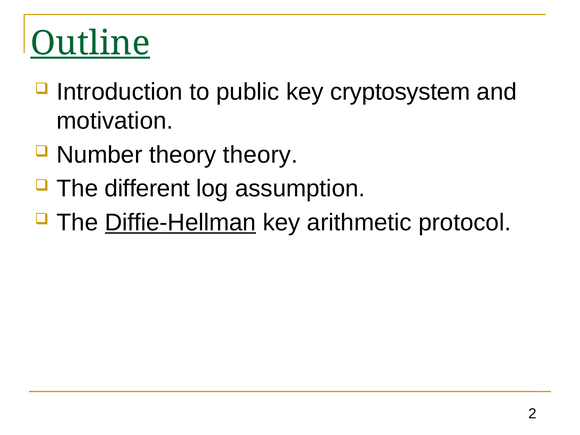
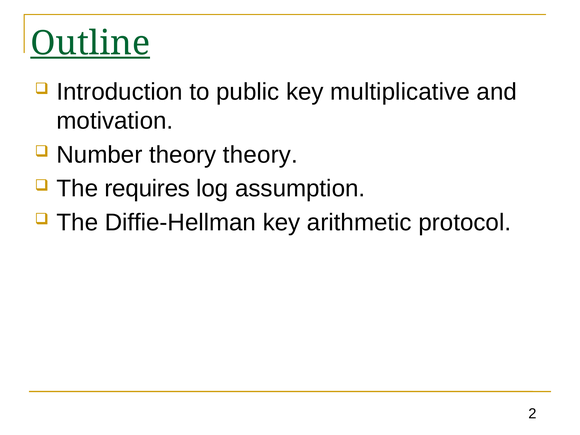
cryptosystem: cryptosystem -> multiplicative (400, 92)
different: different -> requires (147, 189)
Diffie-Hellman underline: present -> none (180, 223)
